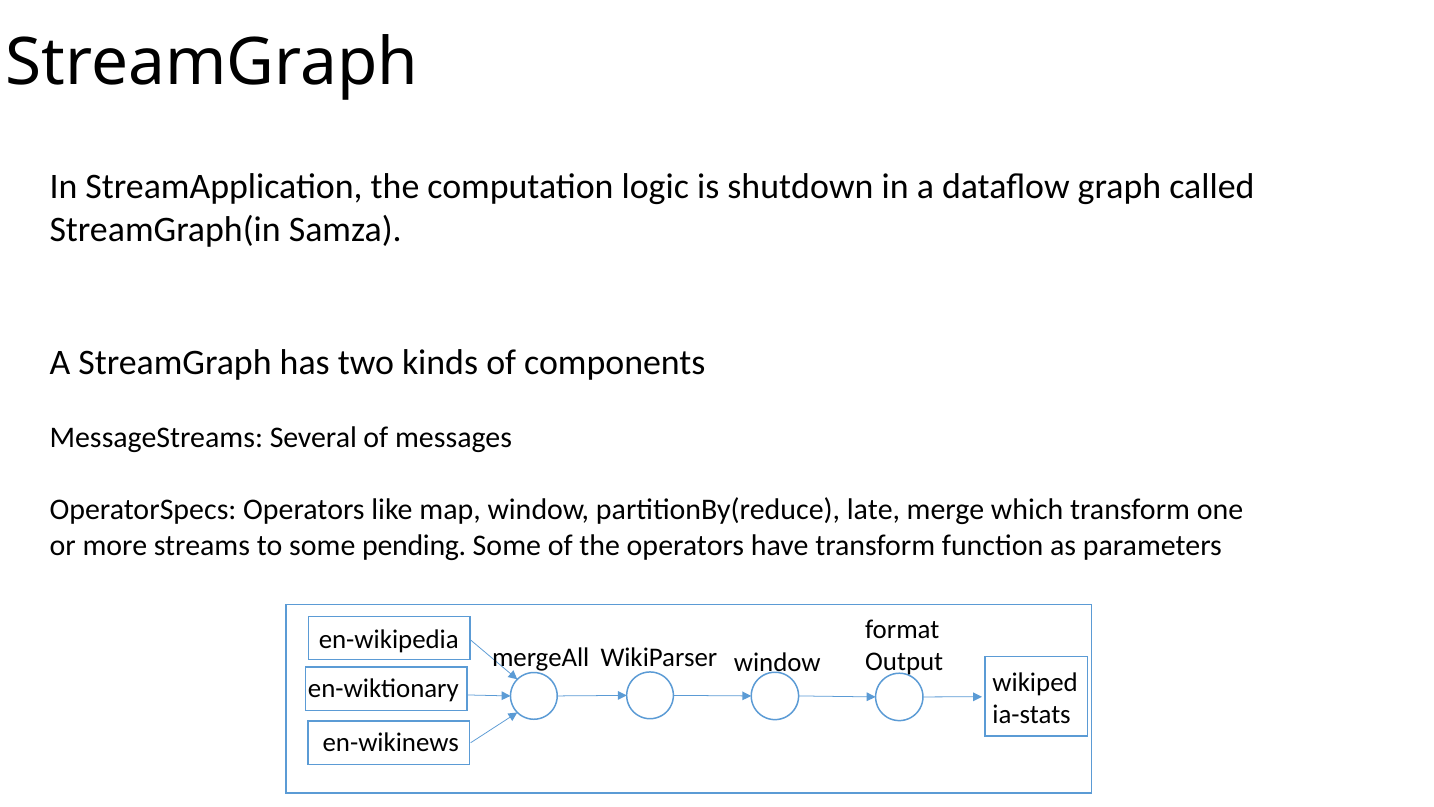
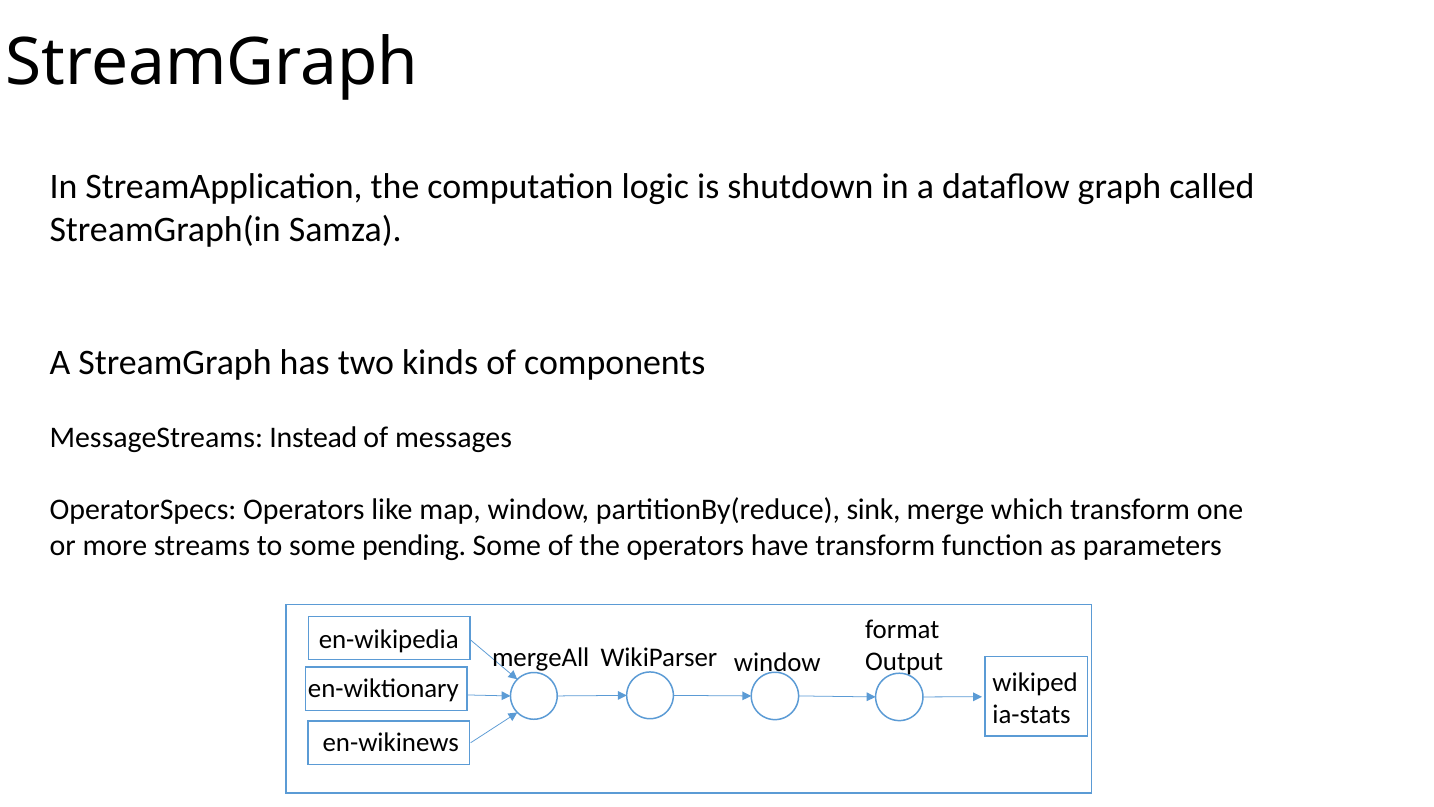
Several: Several -> Instead (313, 438)
late: late -> sink (874, 510)
